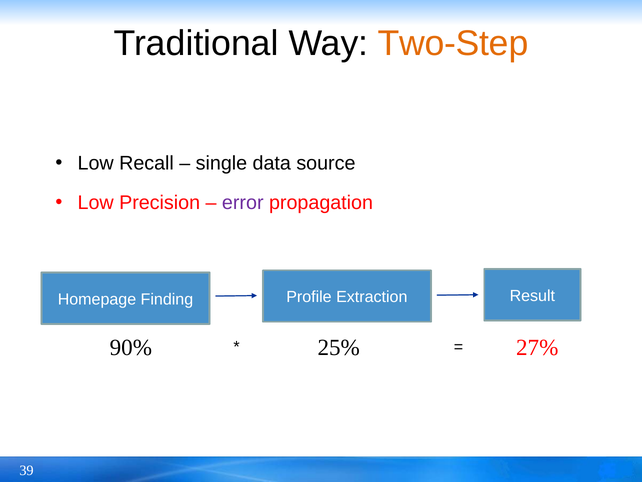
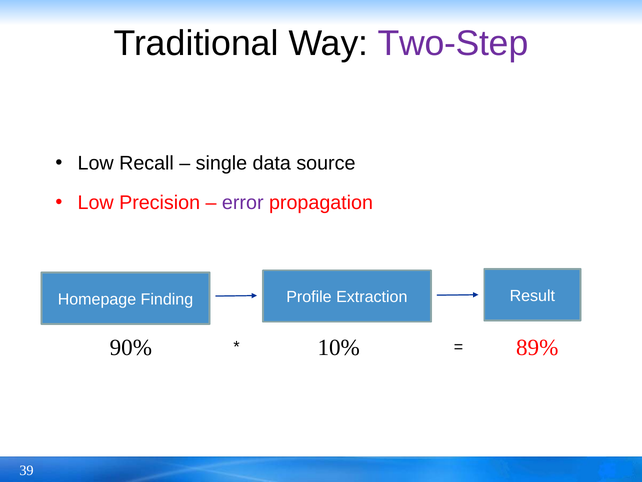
Two-Step colour: orange -> purple (453, 44)
25%: 25% -> 10% (339, 347)
27%: 27% -> 89% (537, 347)
